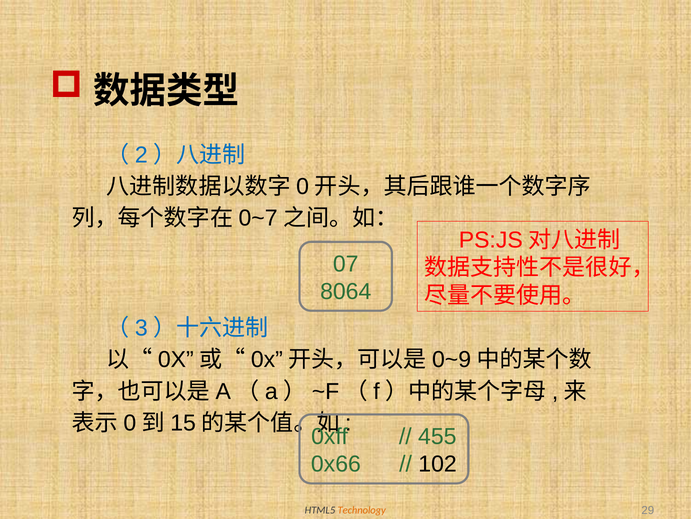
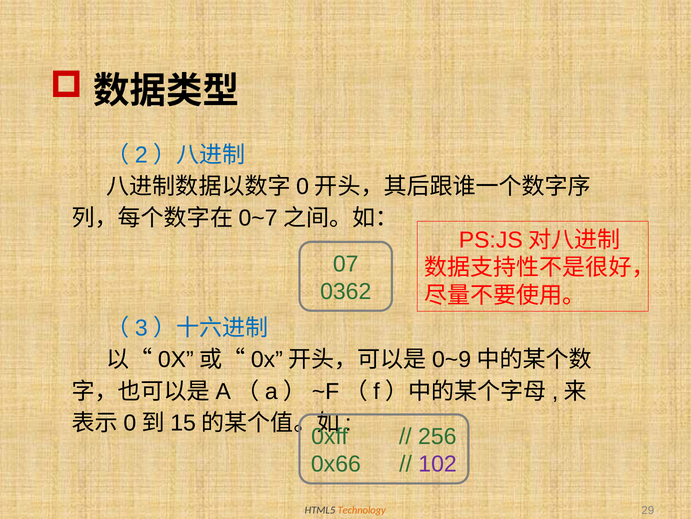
8064: 8064 -> 0362 (346, 291)
455: 455 -> 256 (437, 436)
102 colour: black -> purple (438, 464)
